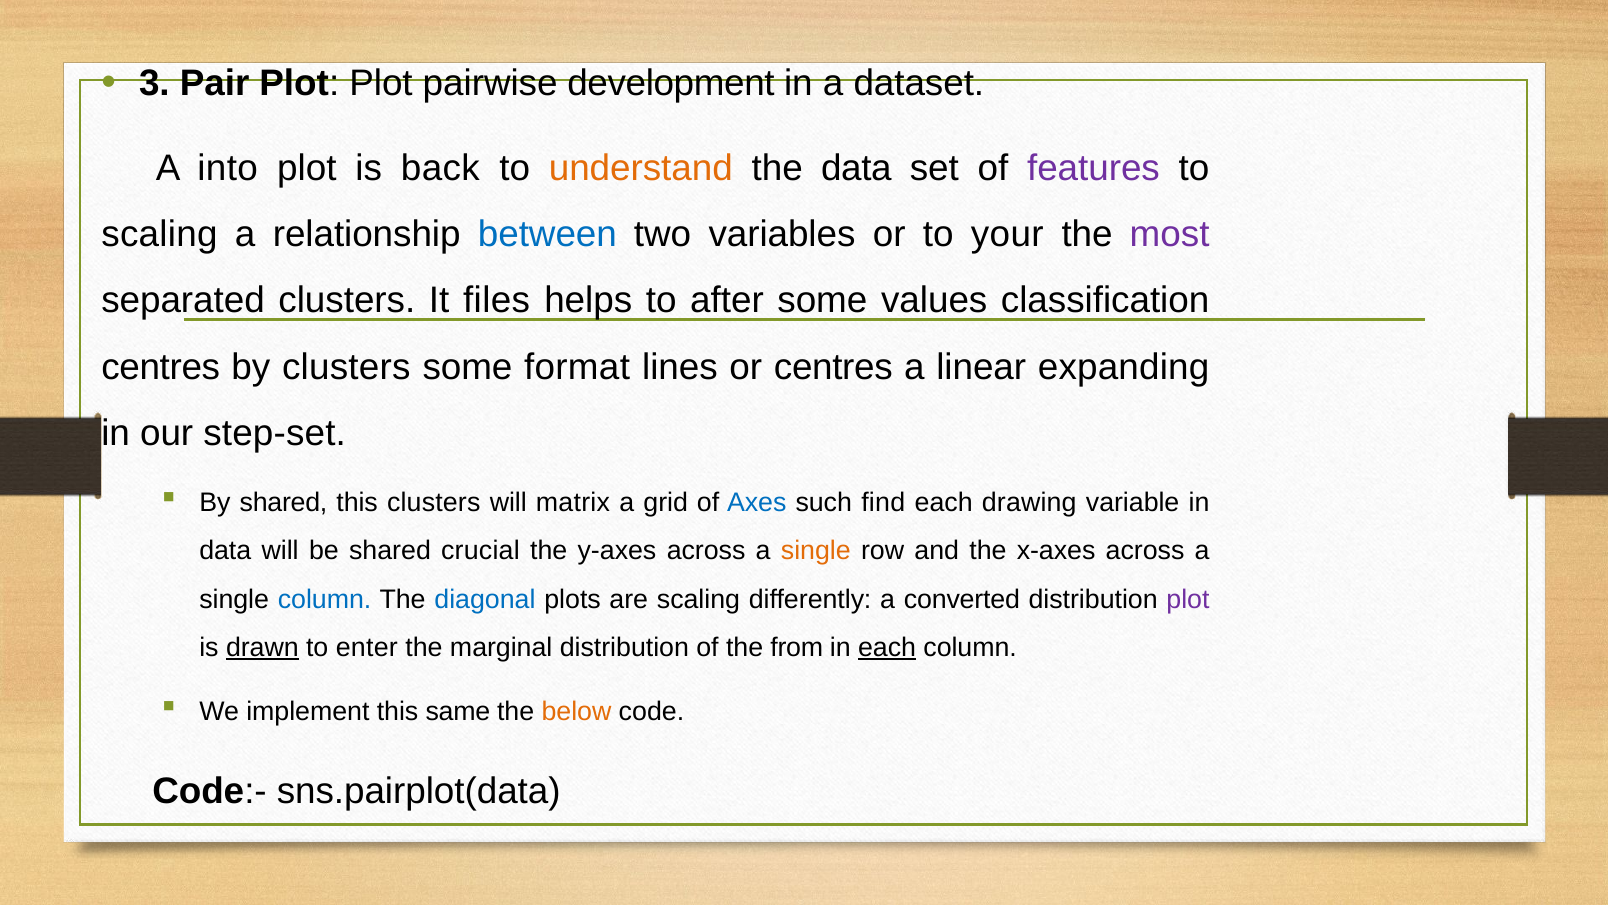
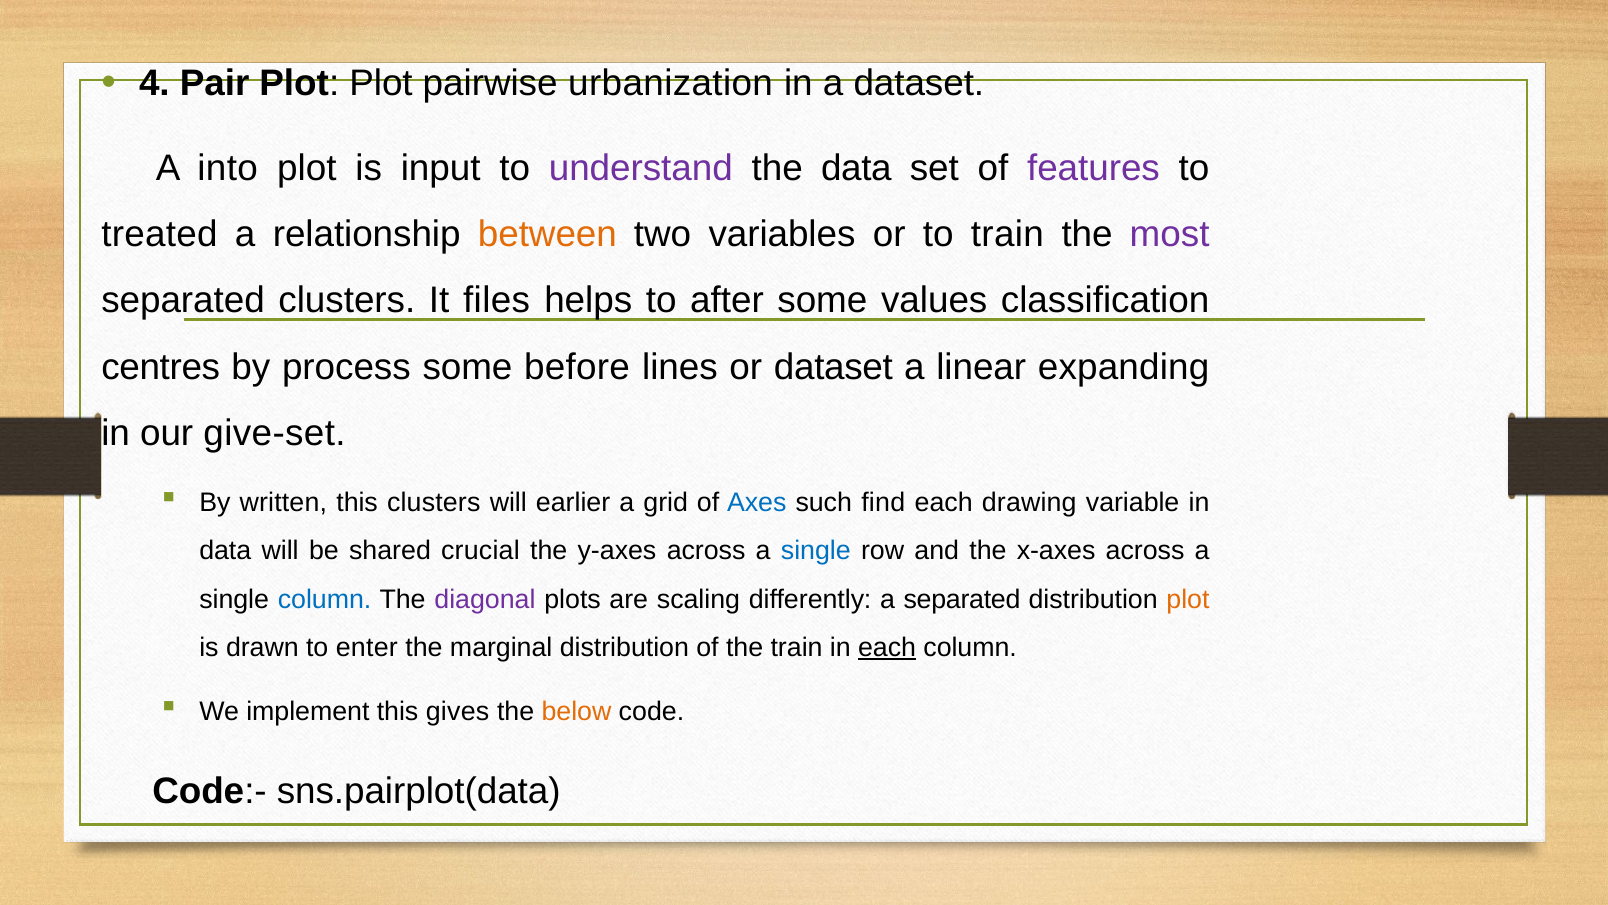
3: 3 -> 4 (154, 84)
development: development -> urbanization (671, 84)
back: back -> input (441, 168)
understand colour: orange -> purple (641, 168)
scaling: scaling -> treated (159, 234)
between colour: blue -> orange (547, 234)
to your: your -> train (1007, 234)
by clusters: clusters -> process (346, 367)
format: format -> before (577, 367)
or centres: centres -> dataset (833, 367)
step-set: step-set -> give-set (275, 433)
By shared: shared -> written (283, 503)
matrix: matrix -> earlier (573, 503)
single colour: orange -> blue (816, 551)
diagonal colour: blue -> purple (485, 599)
a converted: converted -> separated (962, 599)
plot colour: purple -> orange (1188, 599)
drawn underline: present -> none (262, 647)
the from: from -> train (797, 647)
same: same -> gives (458, 711)
